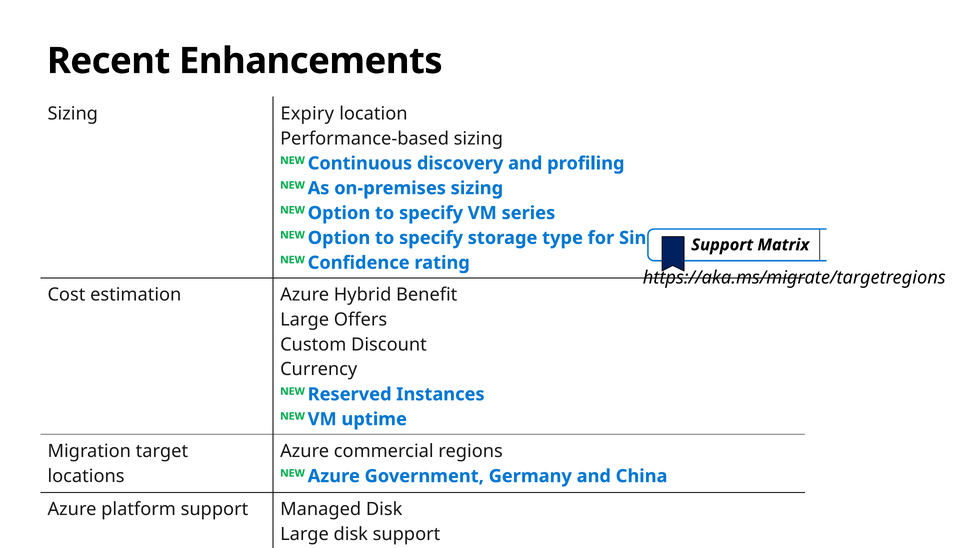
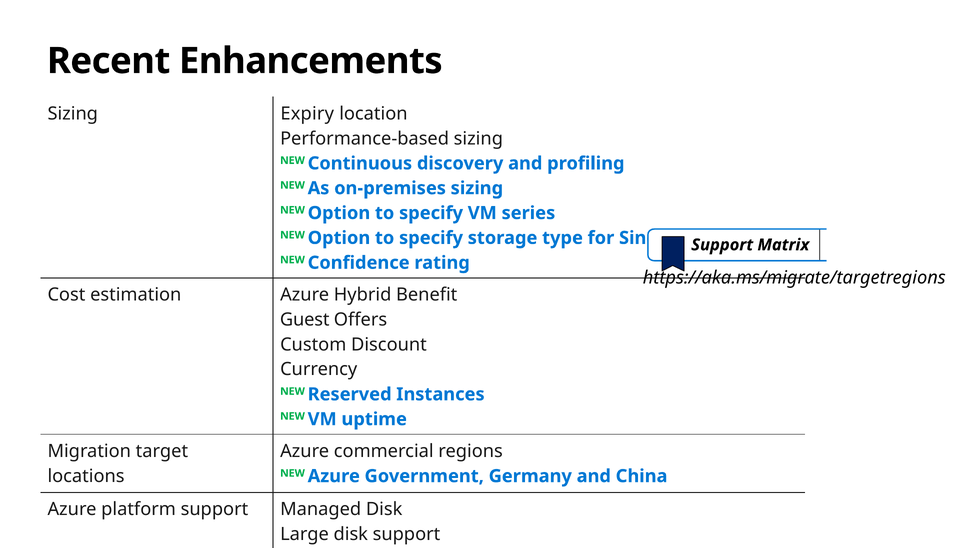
Large: Large -> Guest (305, 320)
